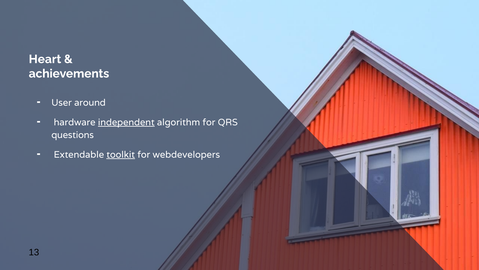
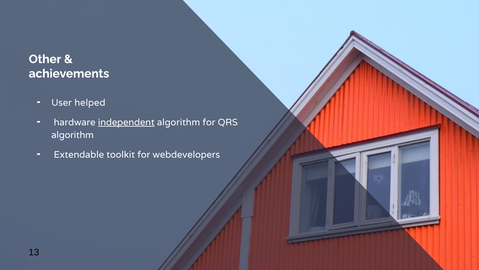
Heart: Heart -> Other (45, 59)
around: around -> helped (90, 103)
questions: questions -> algorithm (73, 135)
toolkit underline: present -> none (121, 154)
